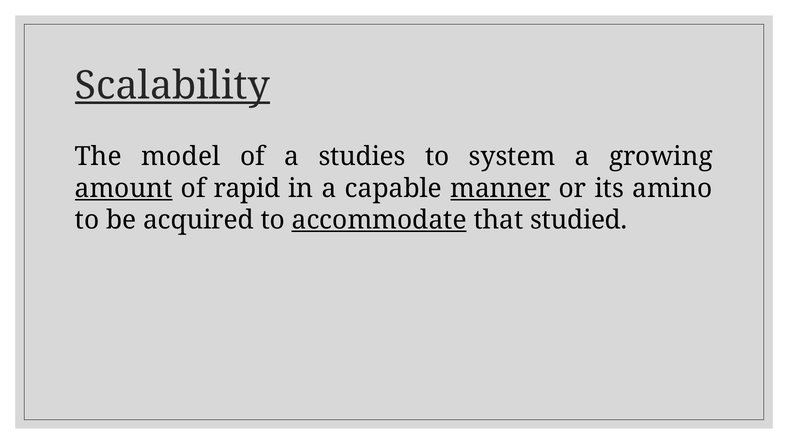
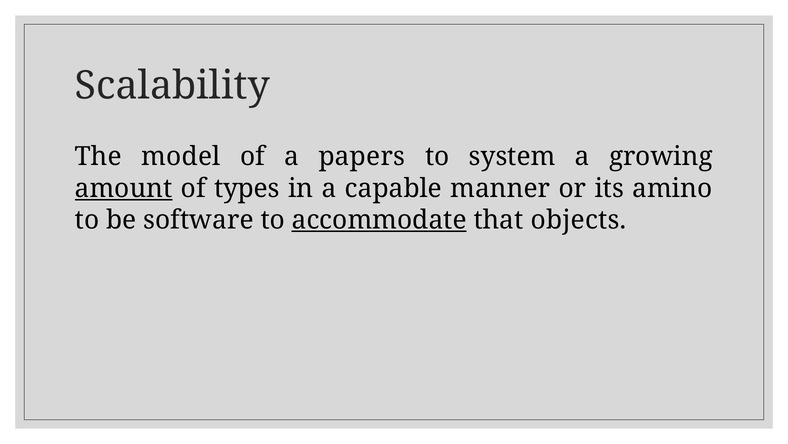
Scalability underline: present -> none (172, 86)
studies: studies -> papers (362, 157)
rapid: rapid -> types (247, 188)
manner underline: present -> none (500, 188)
acquired: acquired -> software (198, 220)
studied: studied -> objects (579, 220)
